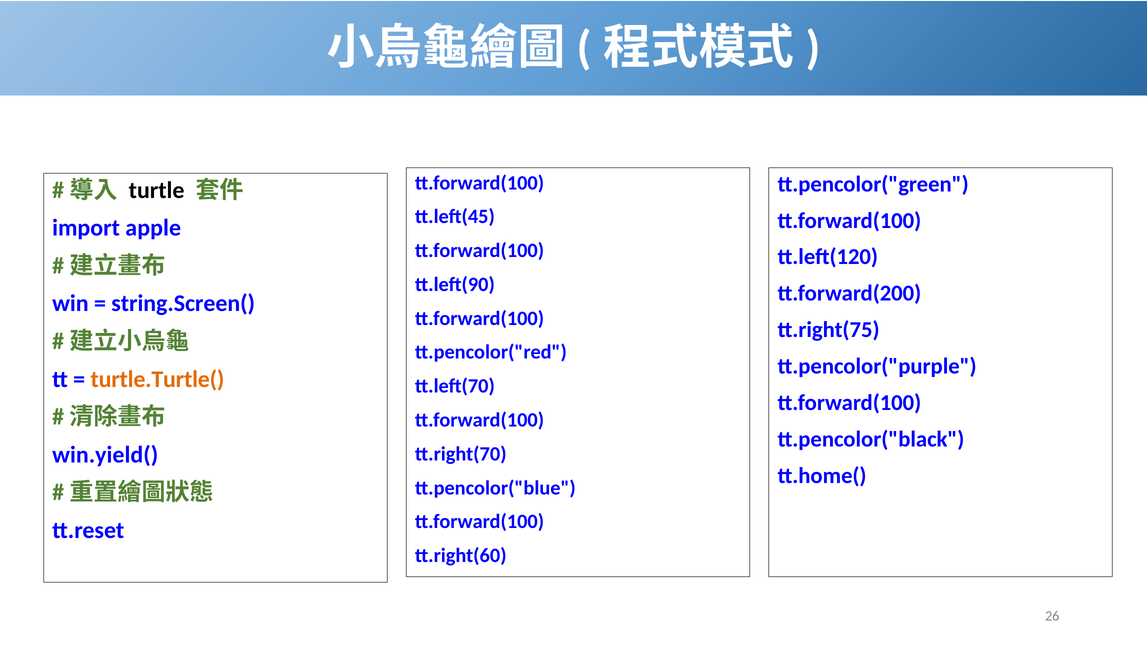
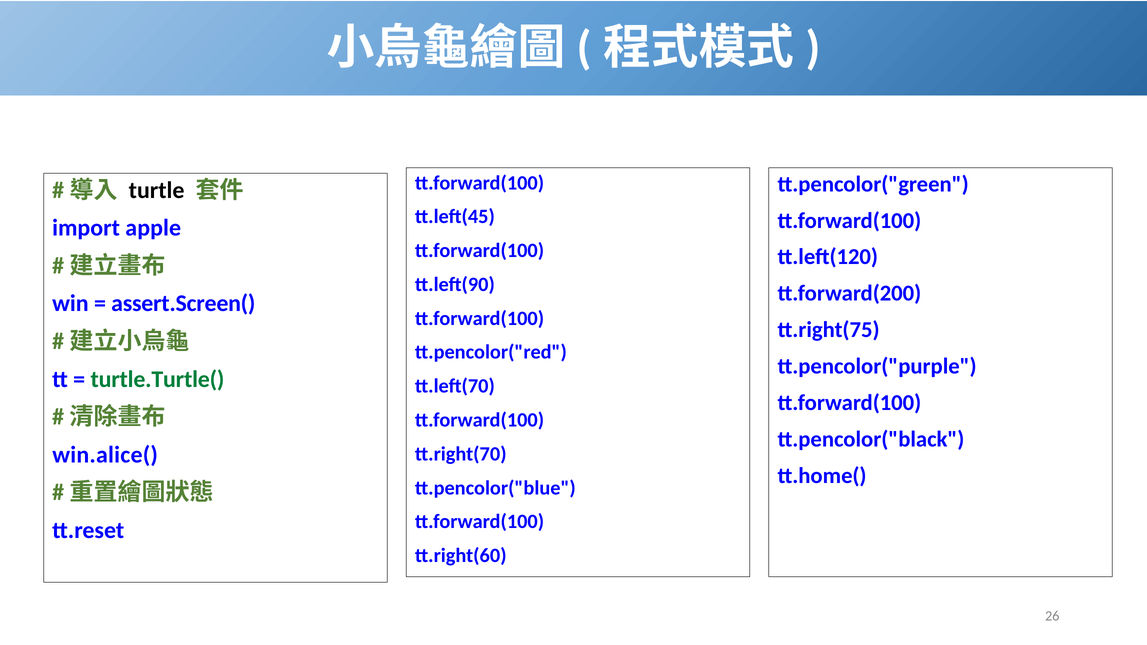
string.Screen(: string.Screen( -> assert.Screen( (183, 304)
turtle.Turtle( colour: orange -> green (157, 379)
win.yield(: win.yield( -> win.alice( (105, 455)
